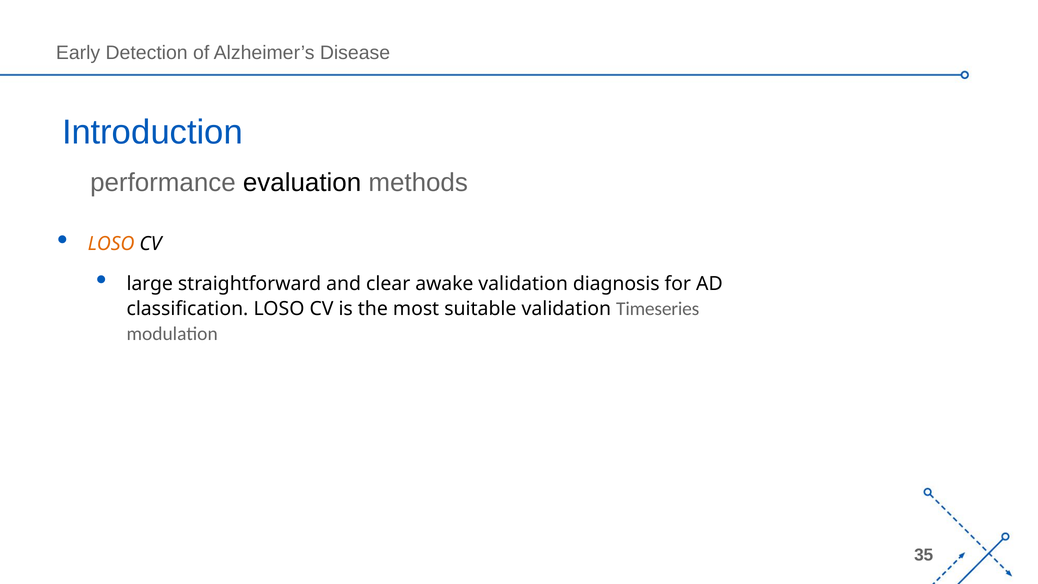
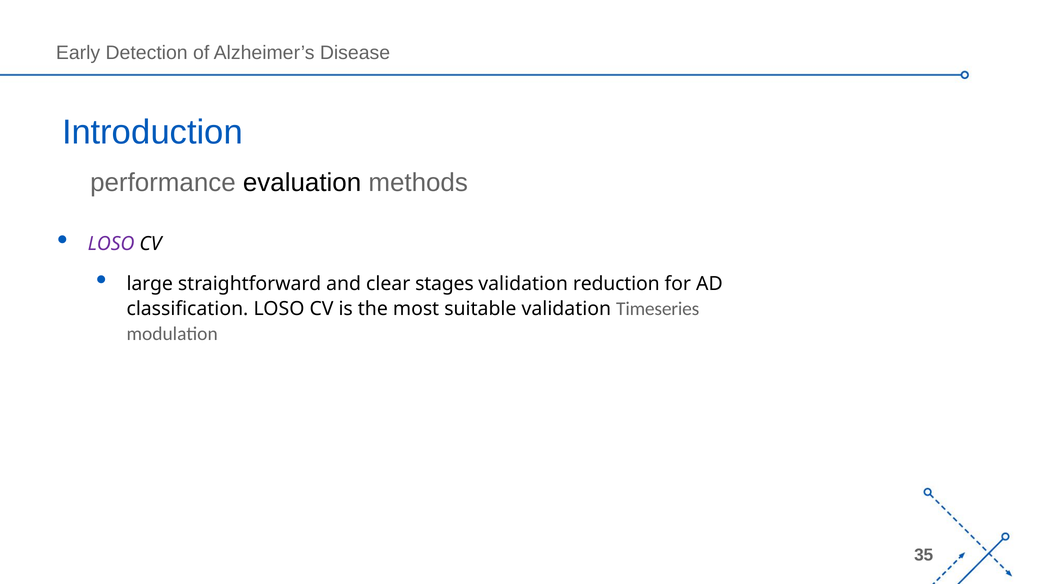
LOSO colour: orange -> purple (111, 244)
awake: awake -> stages (444, 284)
diagnosis: diagnosis -> reduction (616, 284)
